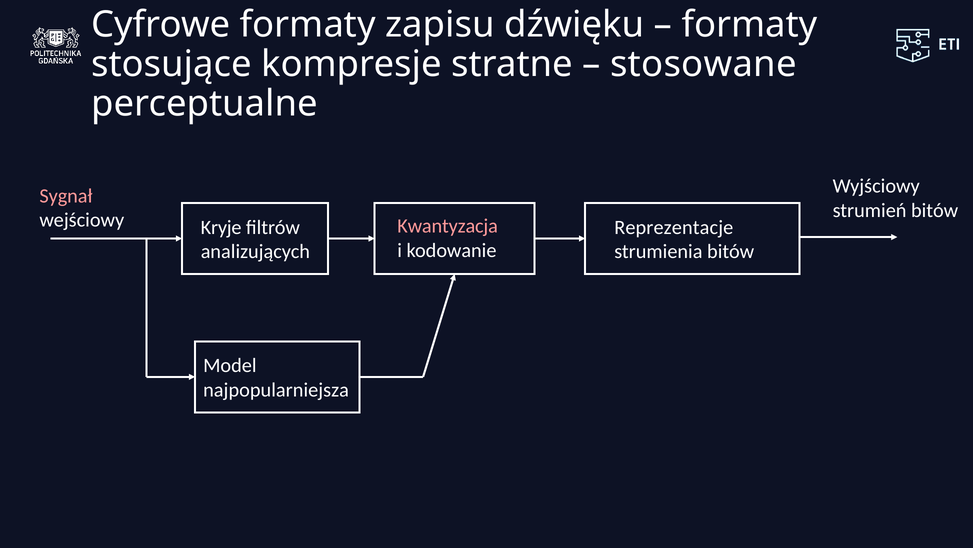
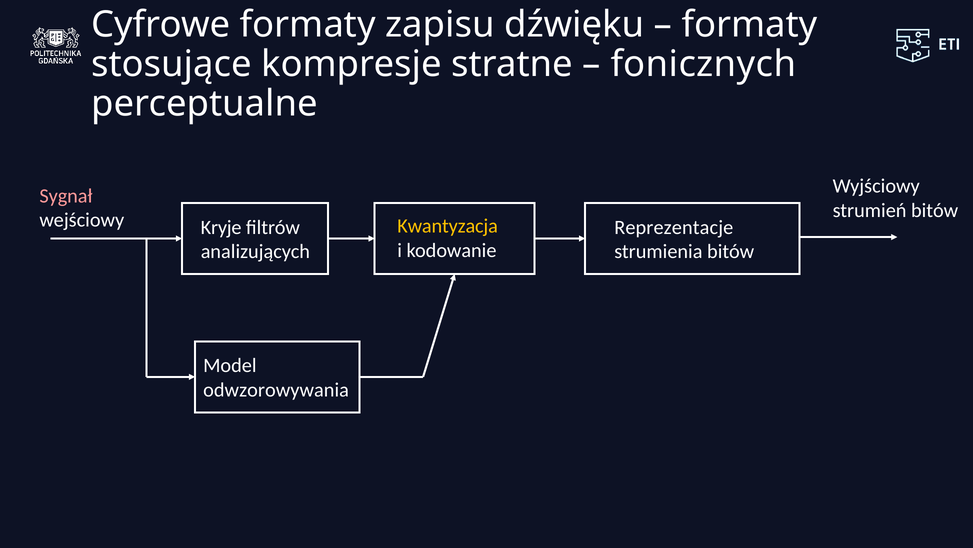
stosowane: stosowane -> fonicznych (703, 64)
Kwantyzacja colour: pink -> yellow (448, 226)
najpopularniejsza: najpopularniejsza -> odwzorowywania (276, 390)
